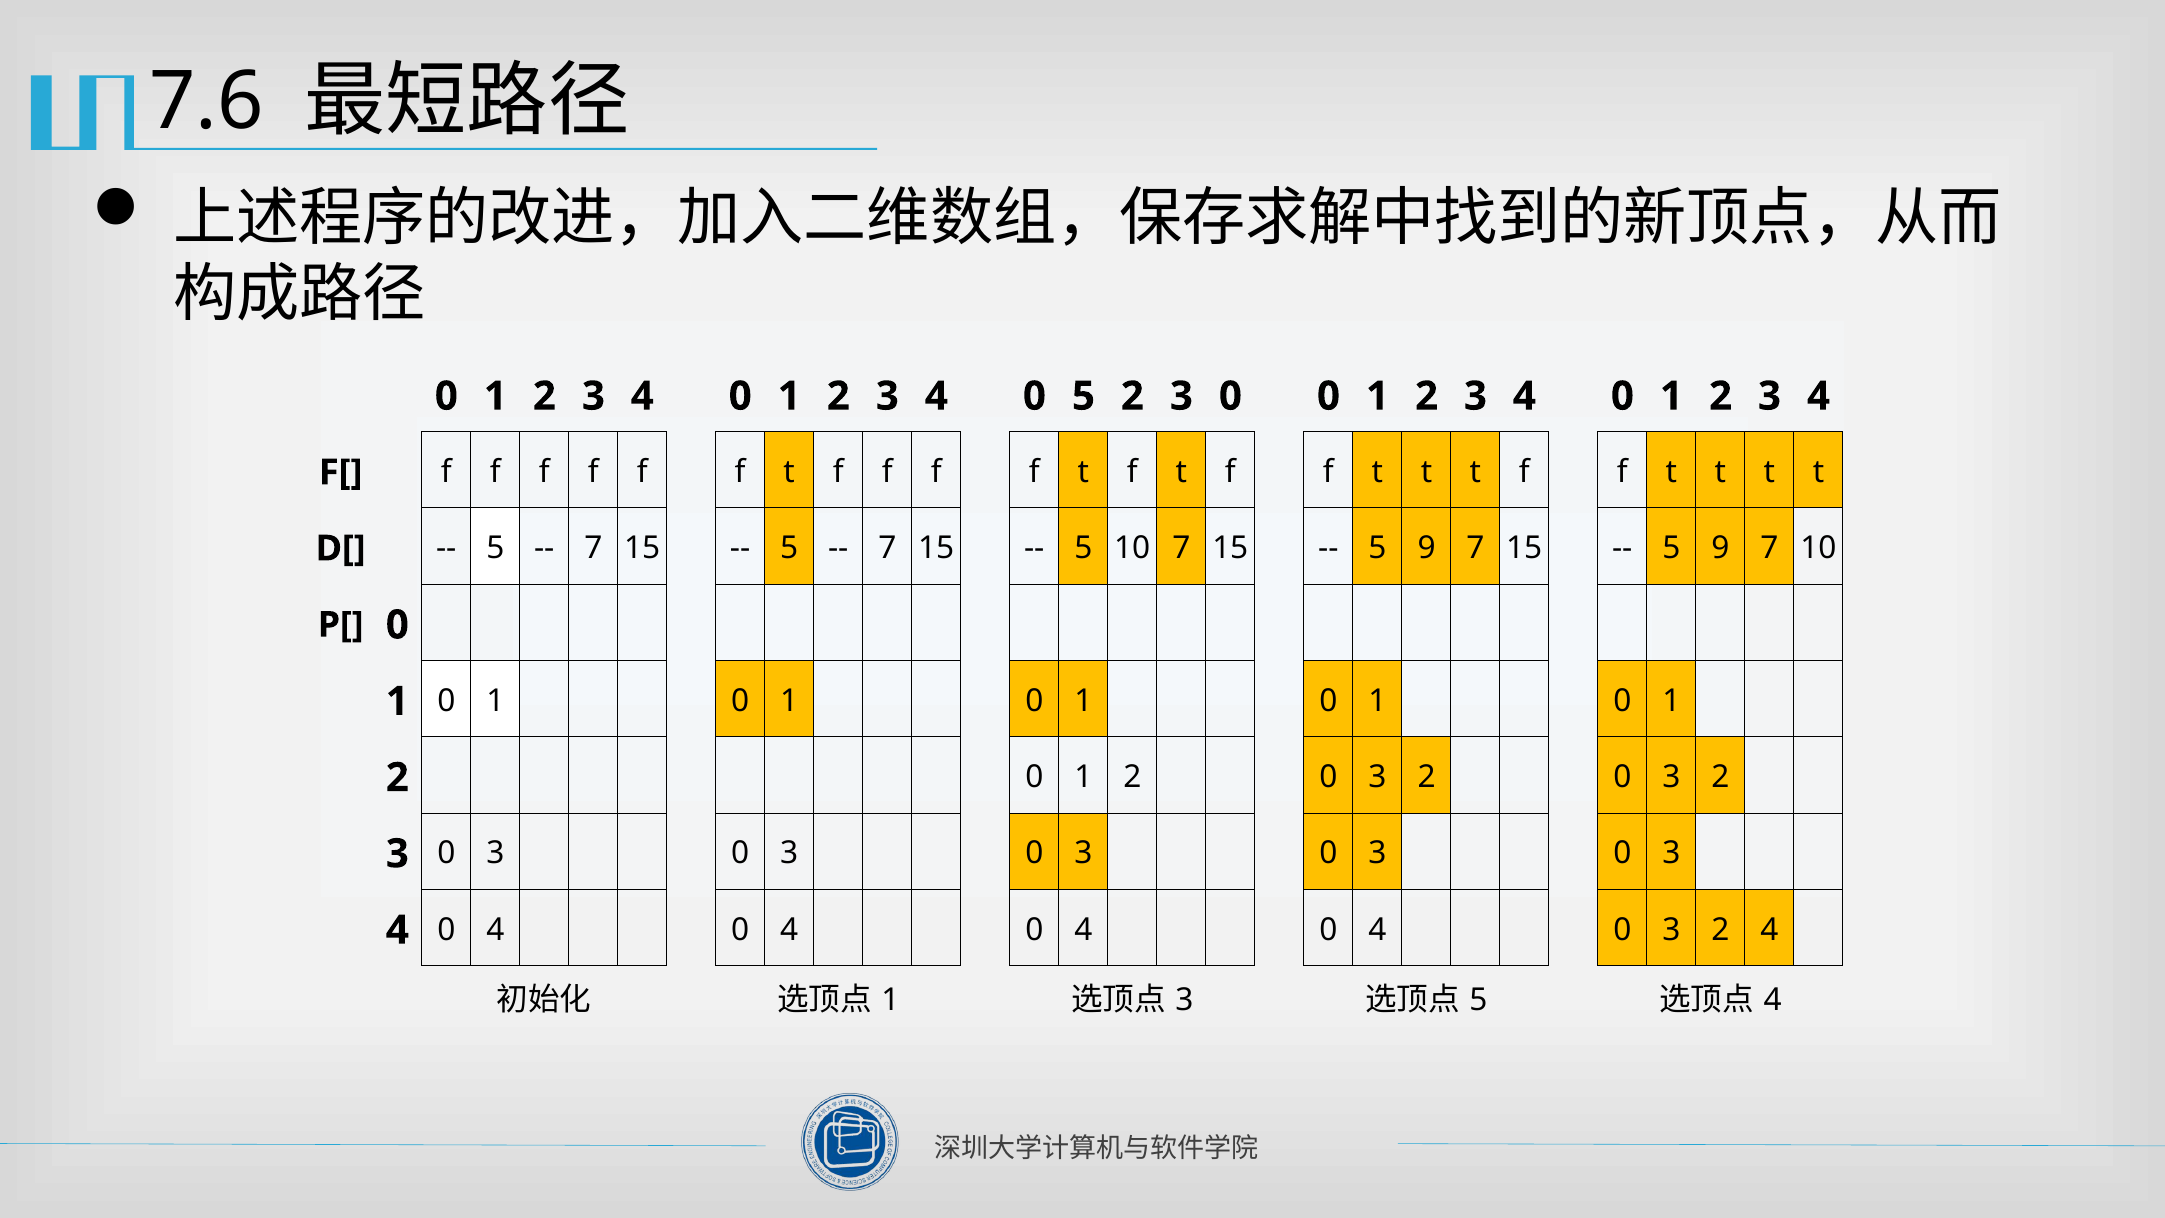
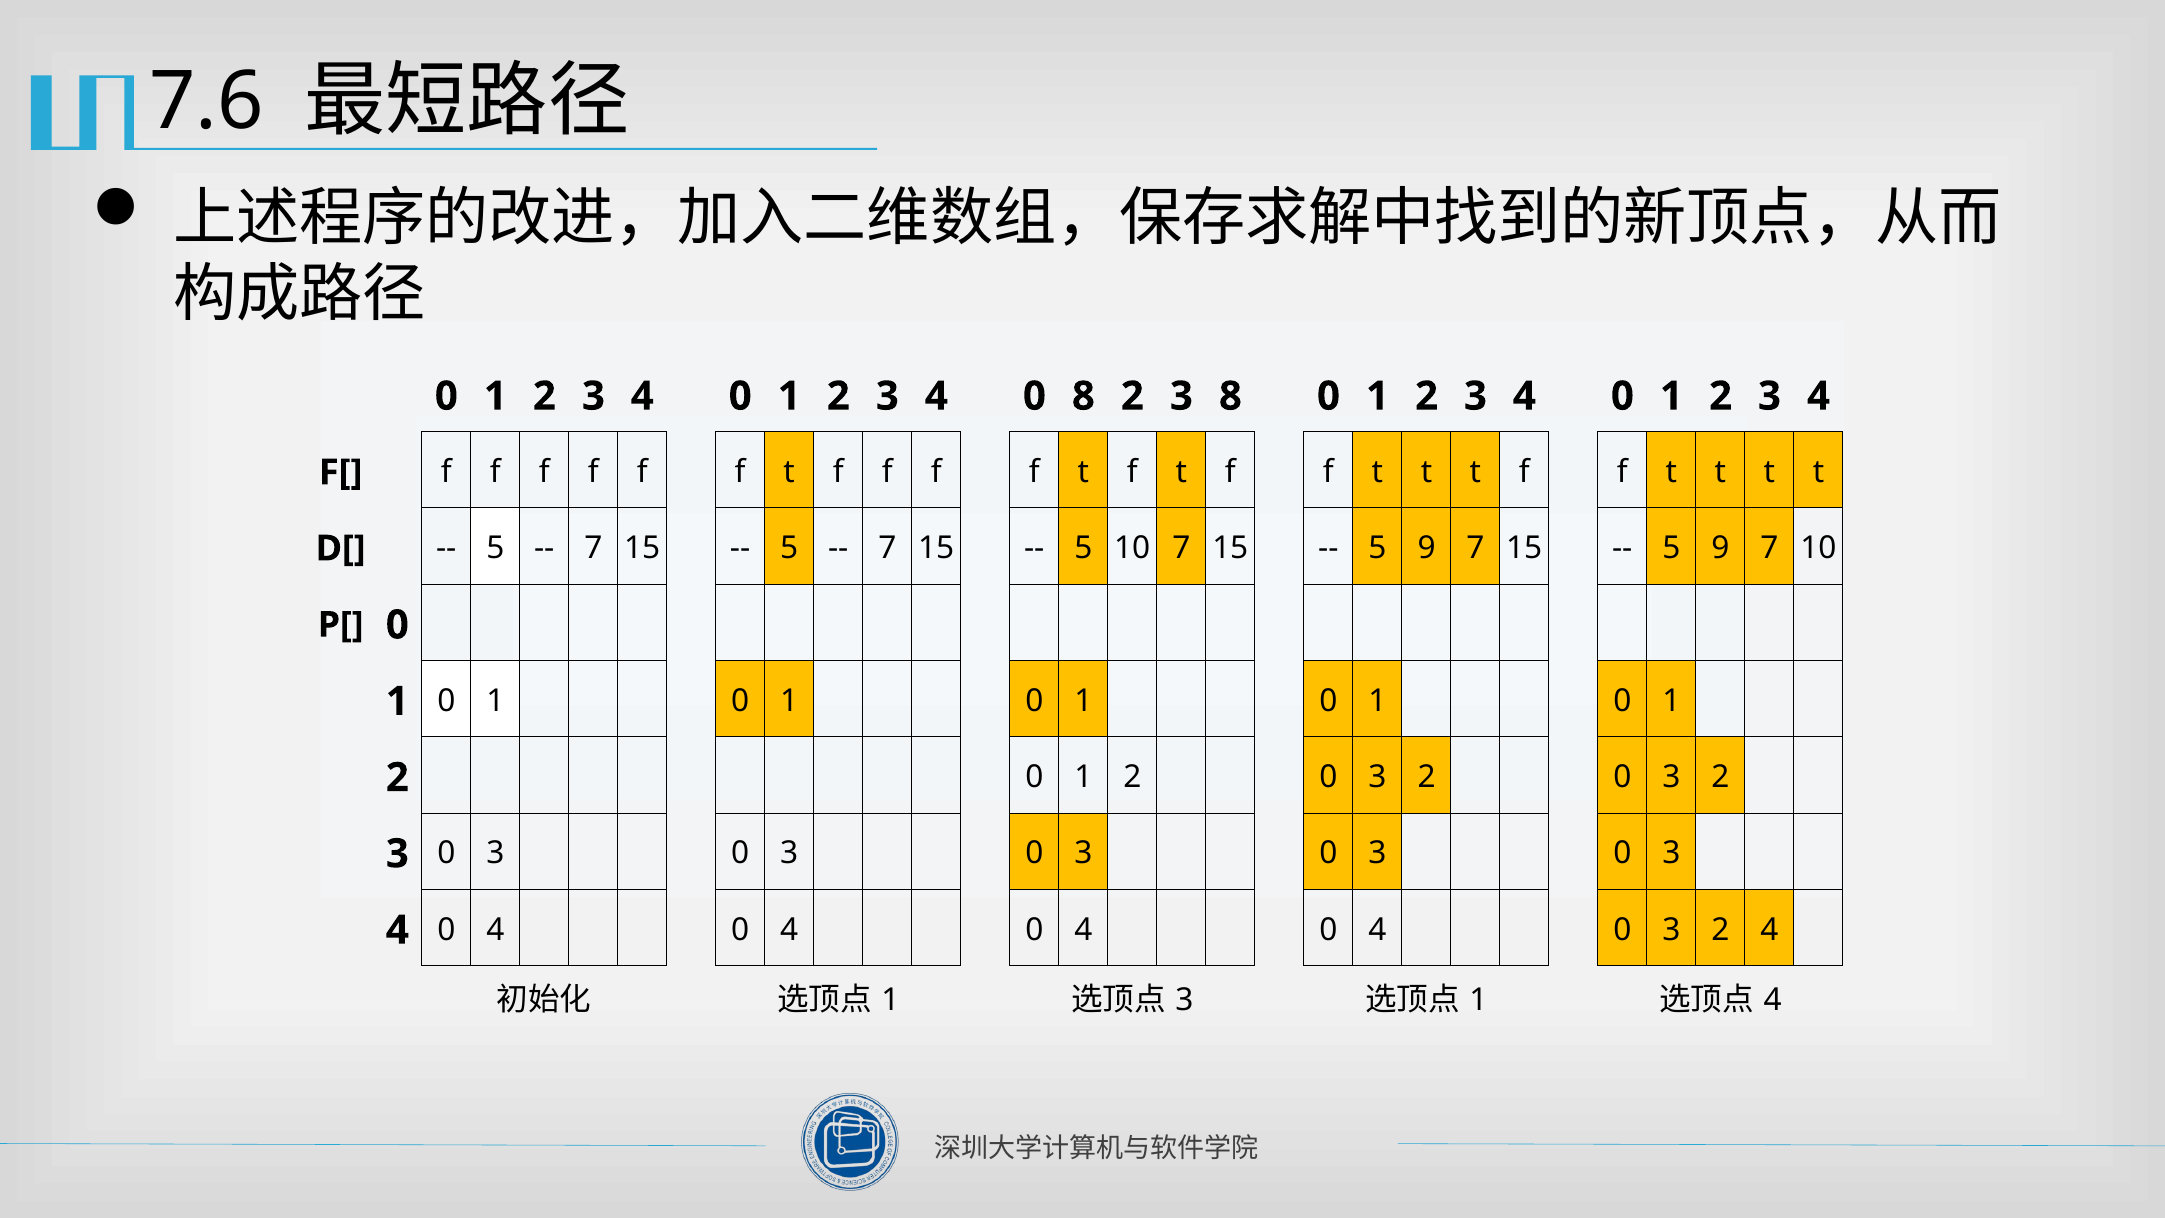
0 5: 5 -> 8 (1083, 396)
0: 0 -> 8 (1230, 396)
5: 5 -> 1 (1479, 1000)
